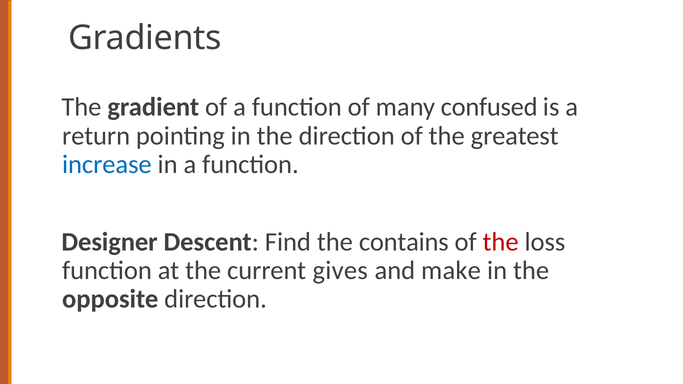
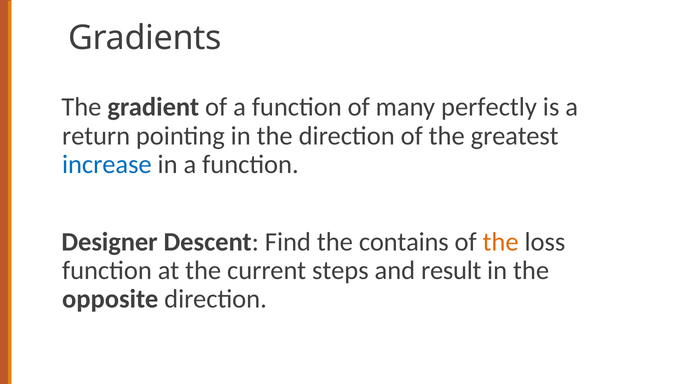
confused: confused -> perfectly (489, 107)
the colour: red -> orange (501, 242)
gives: gives -> steps (340, 271)
make: make -> result (451, 271)
